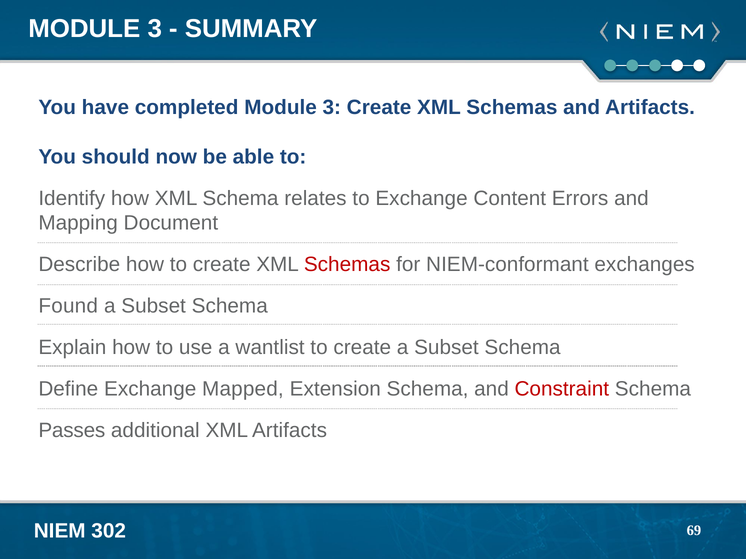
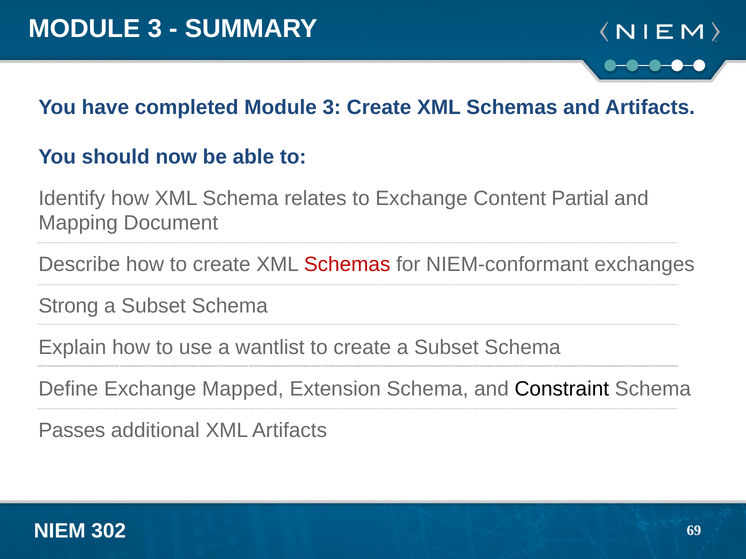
Errors: Errors -> Partial (580, 198)
Found: Found -> Strong (68, 306)
Constraint colour: red -> black (562, 389)
